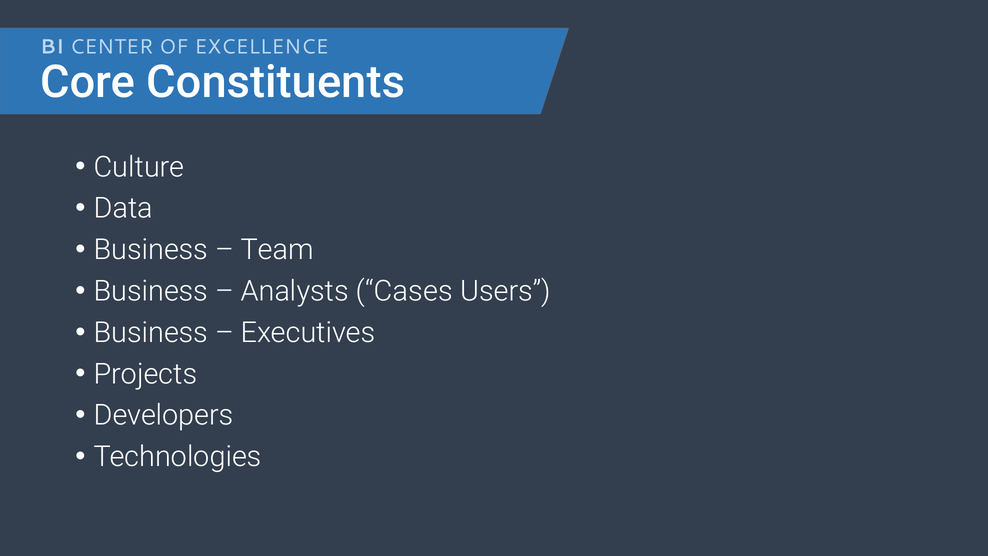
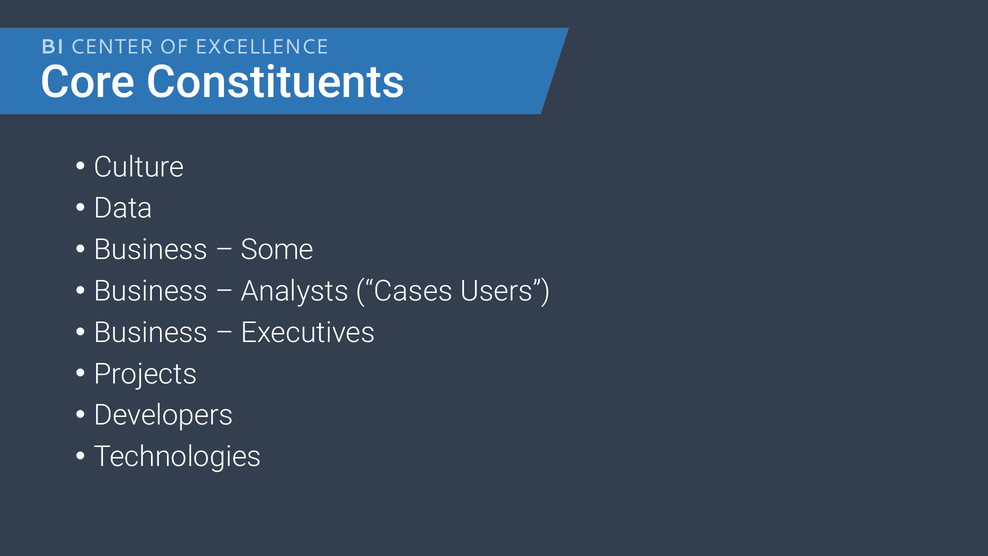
Team: Team -> Some (277, 250)
